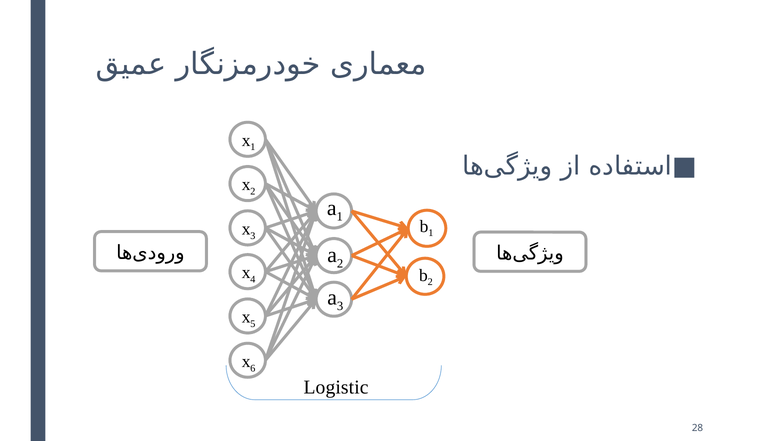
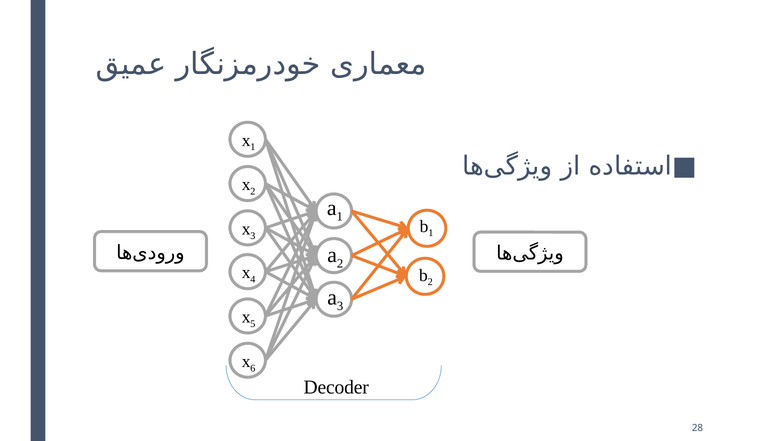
Logistic: Logistic -> Decoder (336, 387)
